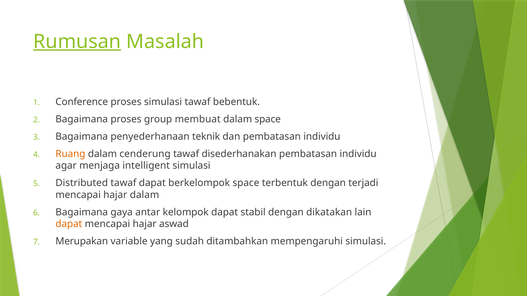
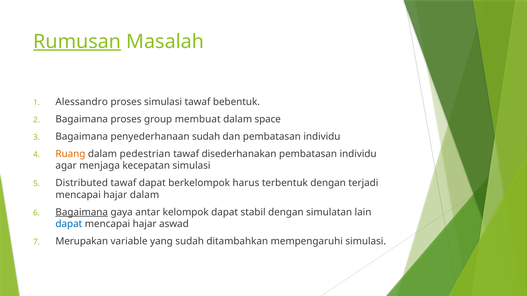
Conference: Conference -> Alessandro (82, 102)
penyederhanaan teknik: teknik -> sudah (206, 137)
cenderung: cenderung -> pedestrian (145, 154)
intelligent: intelligent -> kecepatan (146, 166)
berkelompok space: space -> harus (246, 183)
Bagaimana underline: none -> present (82, 212)
dikatakan: dikatakan -> simulatan (329, 212)
dapat colour: orange -> blue (69, 224)
